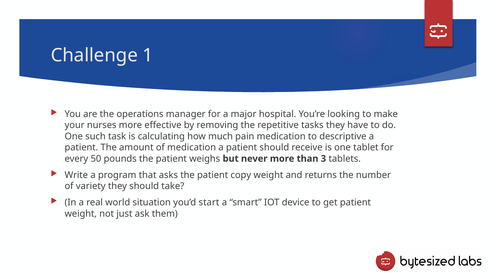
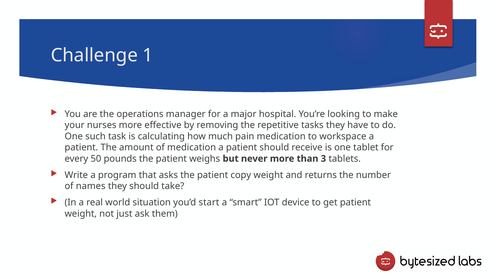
descriptive: descriptive -> workspace (343, 136)
variety: variety -> names (91, 186)
